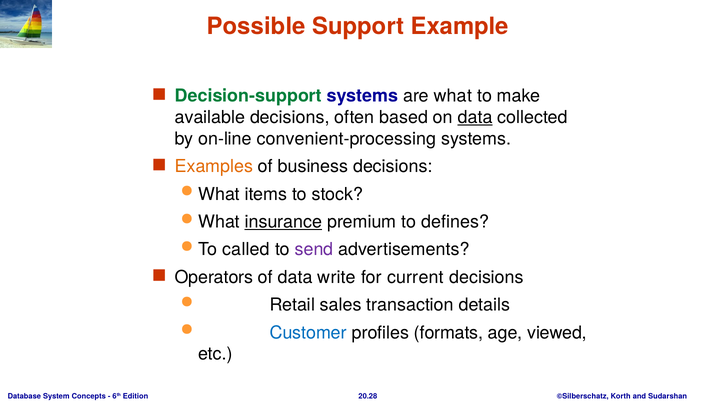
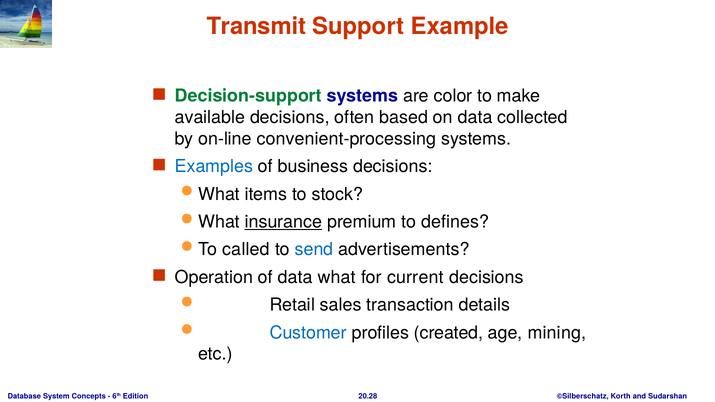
Possible: Possible -> Transmit (256, 26)
are what: what -> color (453, 96)
data underline: present -> none (475, 117)
Examples colour: orange -> blue (214, 167)
send colour: purple -> blue (314, 250)
Operators: Operators -> Operation (214, 277)
data write: write -> what (337, 277)
formats: formats -> created (449, 333)
viewed: viewed -> mining (557, 333)
